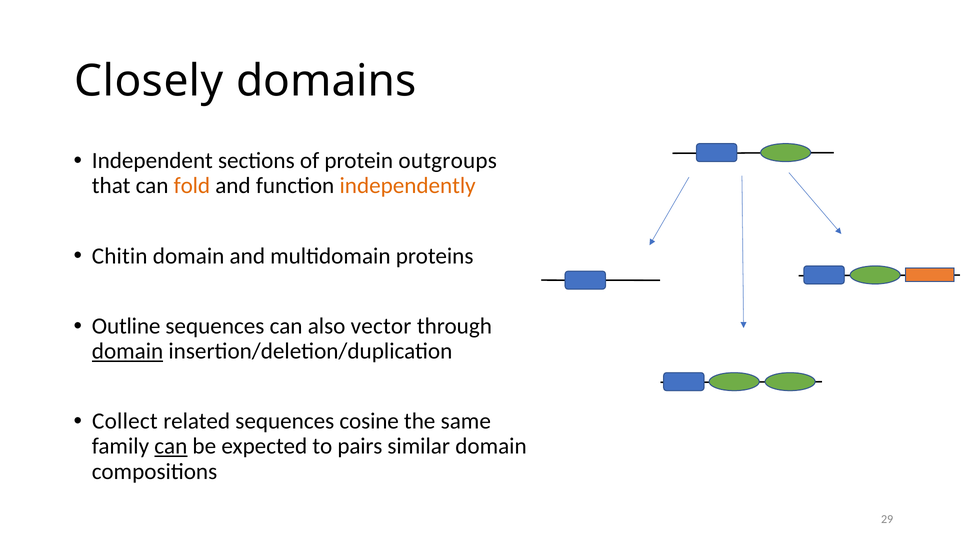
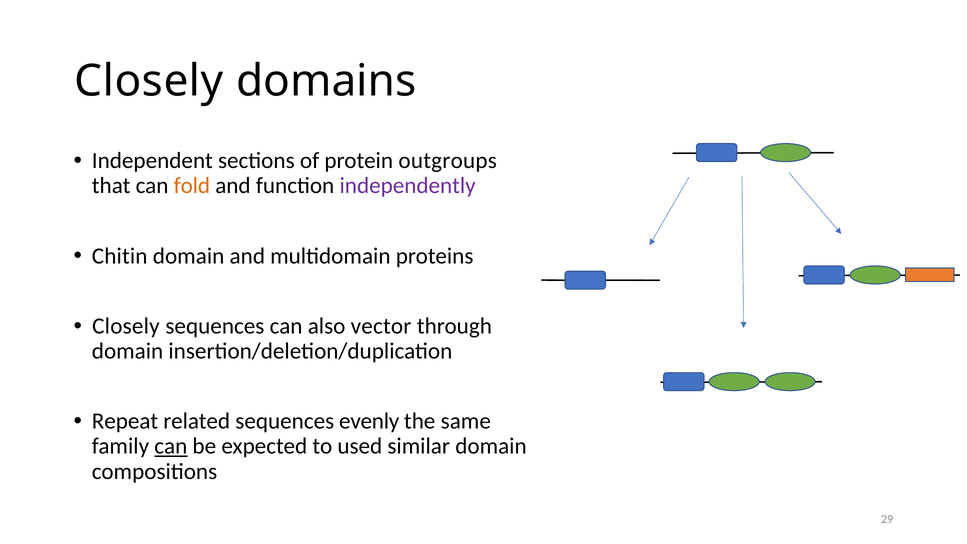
independently colour: orange -> purple (408, 186)
Outline: Outline -> Closely (126, 326)
domain underline: present -> none (128, 351)
Collect: Collect -> Repeat (125, 421)
cosine: cosine -> evenly (369, 421)
pairs: pairs -> used (360, 446)
